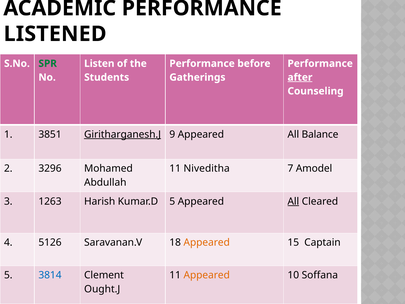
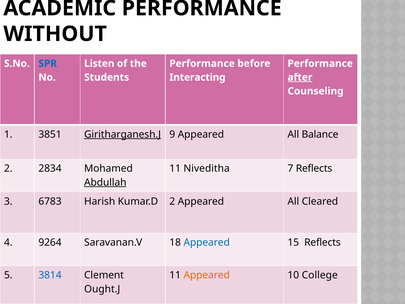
LISTENED: LISTENED -> WITHOUT (55, 34)
SPR colour: green -> blue (48, 63)
Gatherings: Gatherings -> Interacting (197, 77)
3296: 3296 -> 2834 (50, 169)
7 Amodel: Amodel -> Reflects (314, 169)
Abdullah underline: none -> present (105, 182)
1263: 1263 -> 6783 (50, 201)
Kumar.D 5: 5 -> 2 (172, 201)
All underline: present -> none (293, 201)
5126: 5126 -> 9264 (50, 242)
Appeared colour: orange -> blue (207, 242)
15 Captain: Captain -> Reflects (323, 242)
Soffana: Soffana -> College (320, 275)
